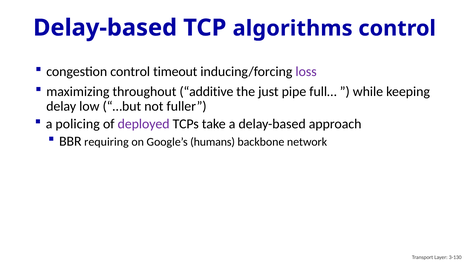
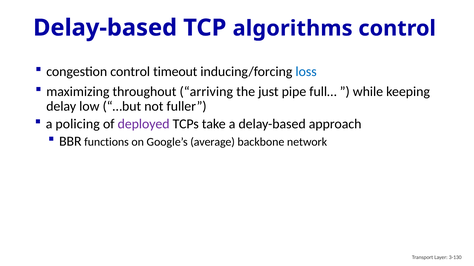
loss colour: purple -> blue (306, 72)
additive: additive -> arriving (206, 92)
requiring: requiring -> functions (107, 142)
humans: humans -> average (213, 142)
